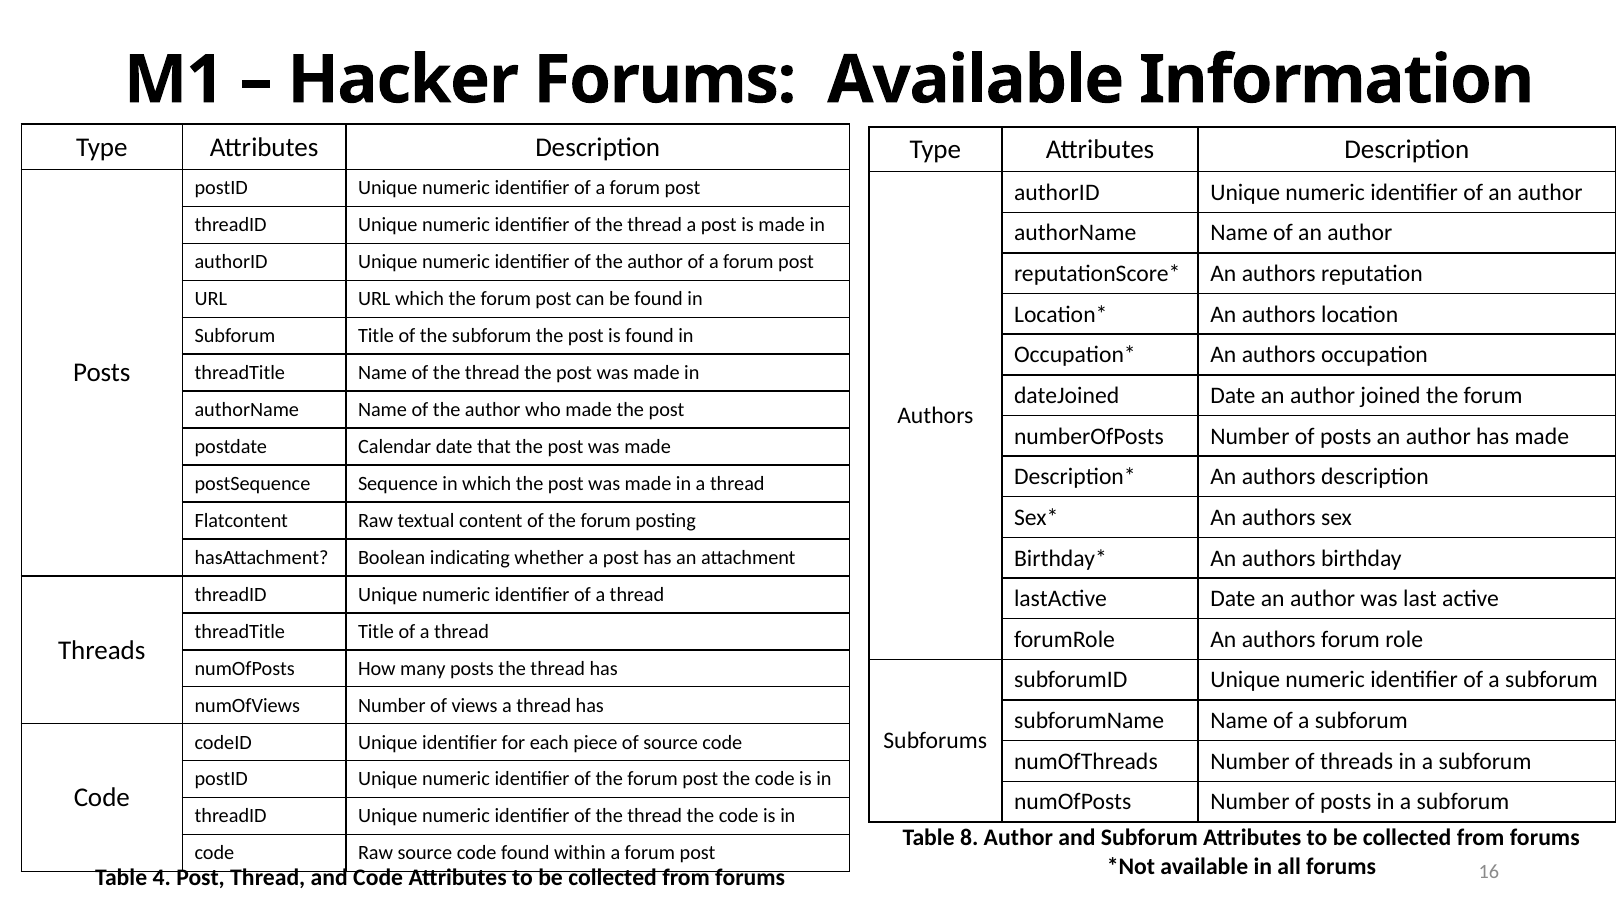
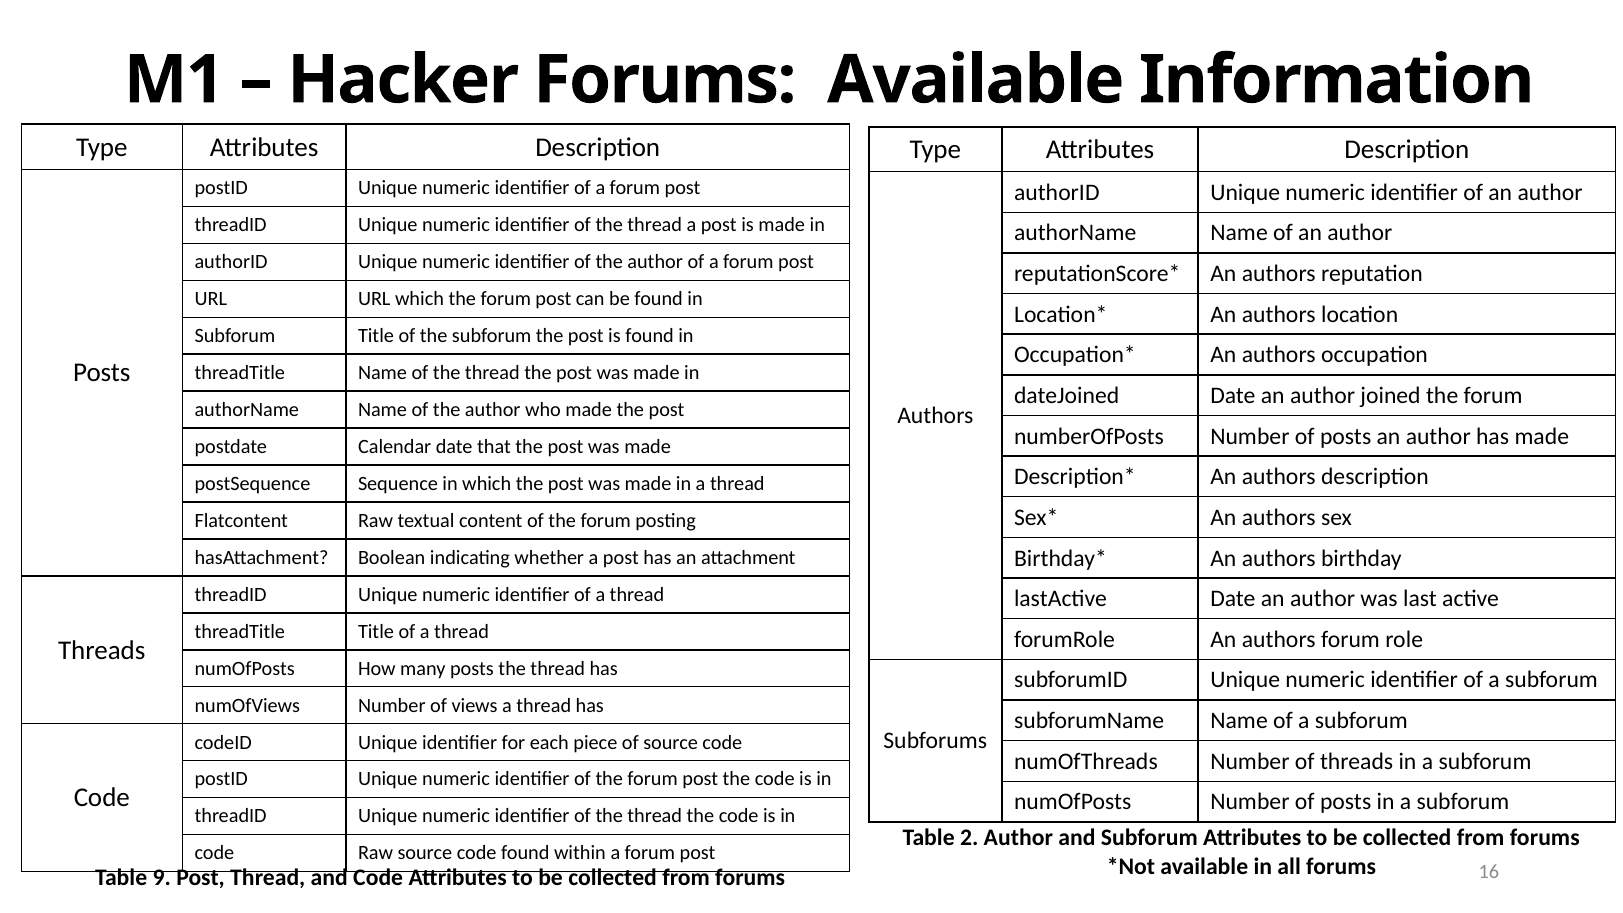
8: 8 -> 2 (969, 838)
4: 4 -> 9 (162, 878)
